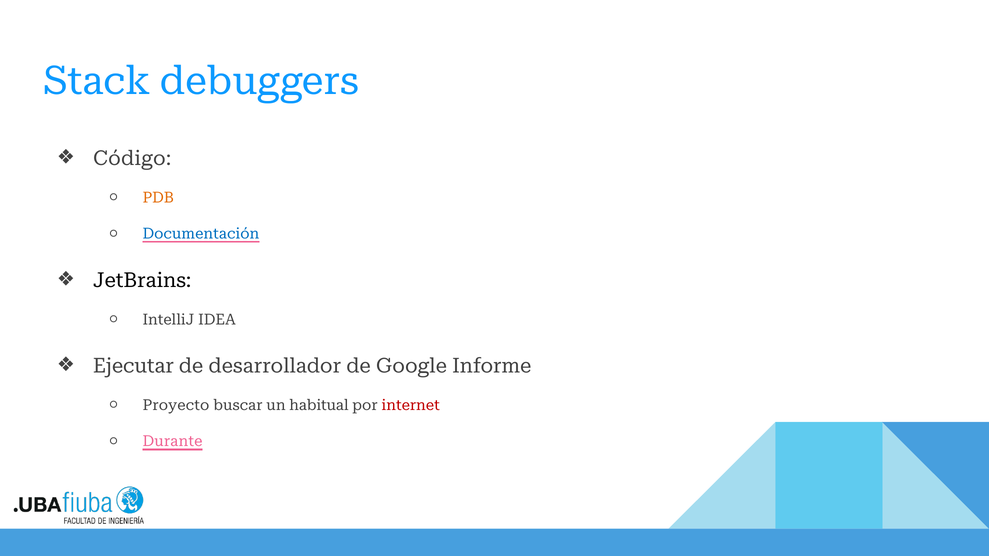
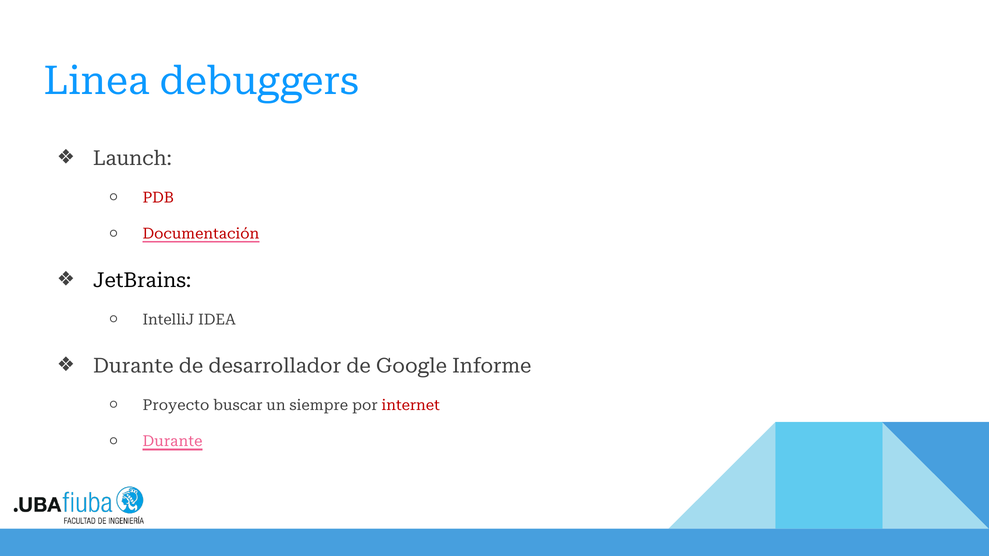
Stack: Stack -> Linea (97, 81)
Código: Código -> Launch (132, 158)
PDB colour: orange -> red (158, 198)
Documentación colour: blue -> red (201, 234)
Ejecutar: Ejecutar -> Durante (133, 366)
habitual: habitual -> siempre (319, 405)
